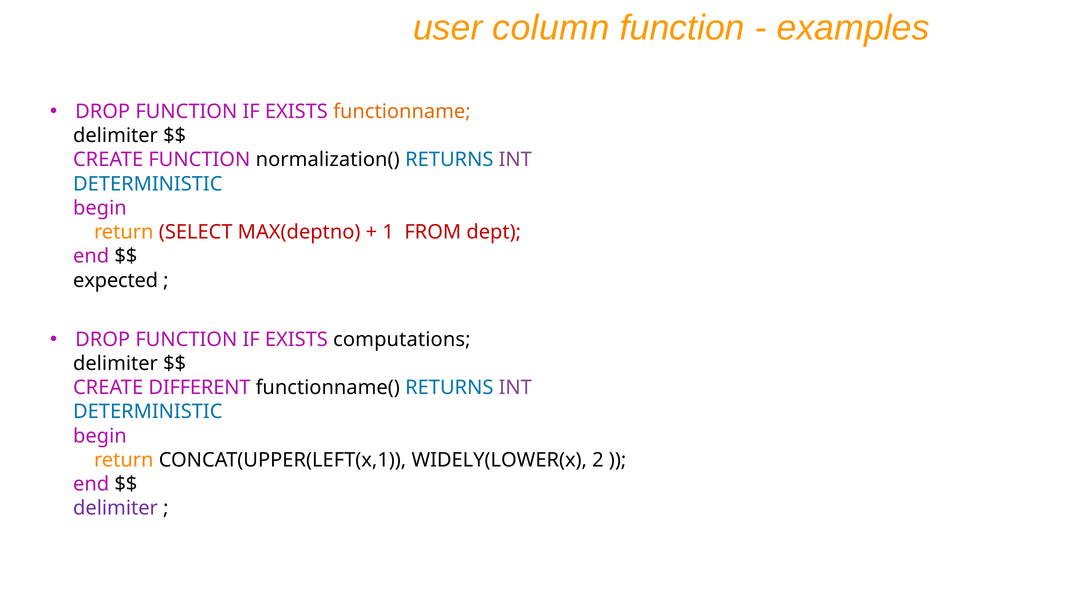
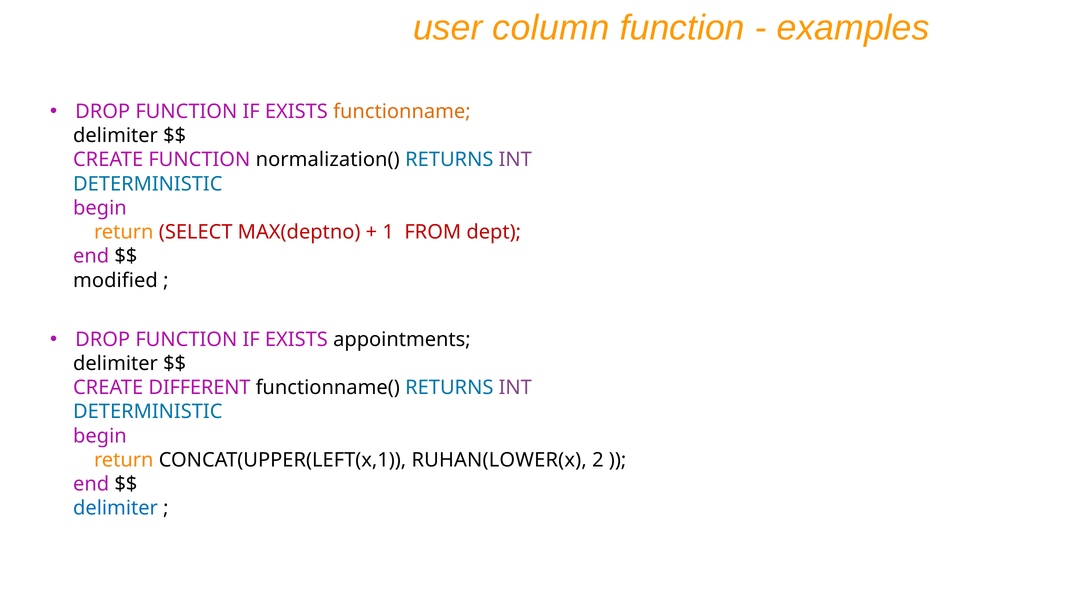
expected: expected -> modified (115, 280)
computations: computations -> appointments (402, 339)
WIDELY(LOWER(x: WIDELY(LOWER(x -> RUHAN(LOWER(x (499, 460)
delimiter colour: purple -> blue (116, 508)
